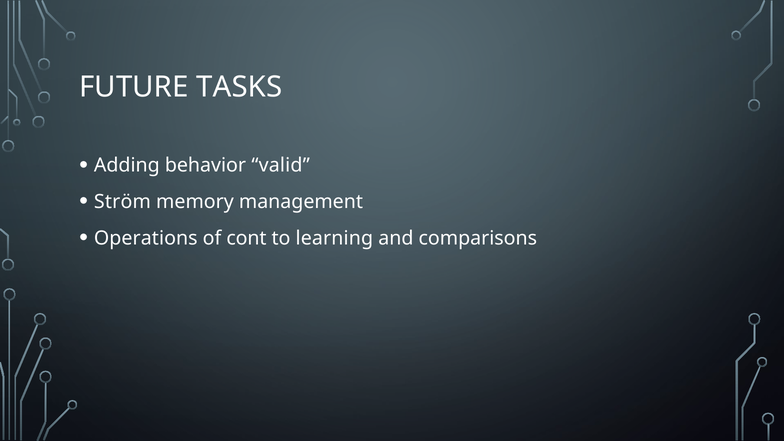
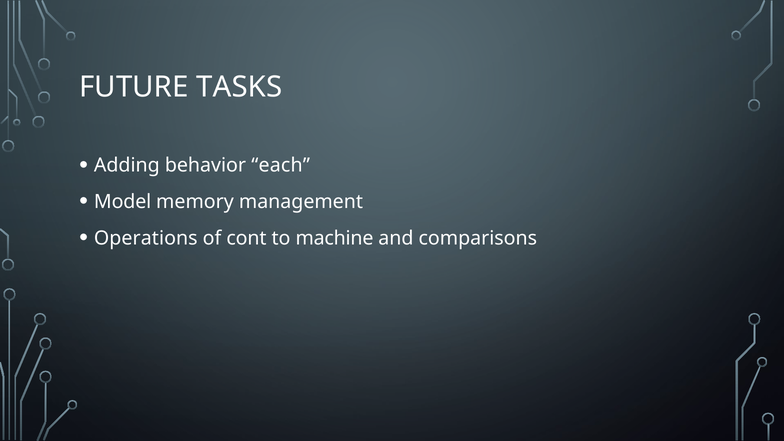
valid: valid -> each (281, 165)
Ström: Ström -> Model (123, 202)
learning: learning -> machine (334, 238)
